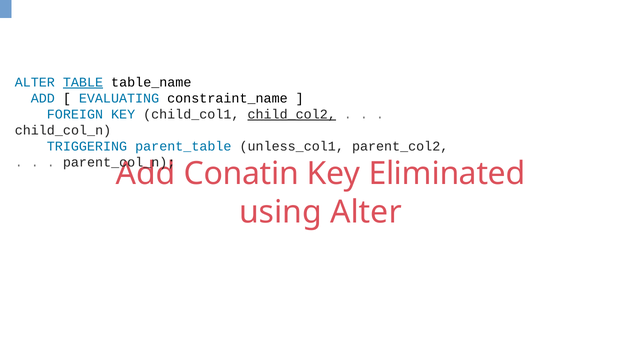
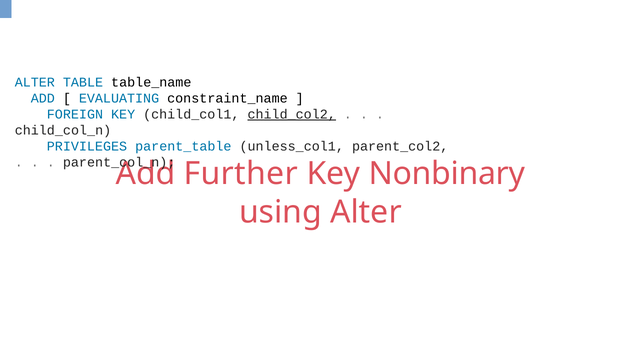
TABLE underline: present -> none (83, 82)
TRIGGERING: TRIGGERING -> PRIVILEGES (87, 147)
Conatin: Conatin -> Further (241, 174)
Eliminated: Eliminated -> Nonbinary (447, 174)
